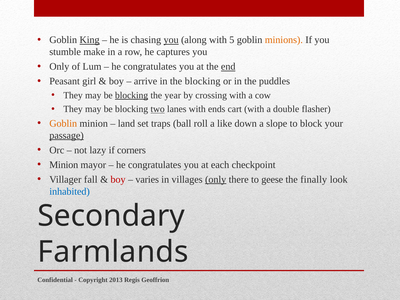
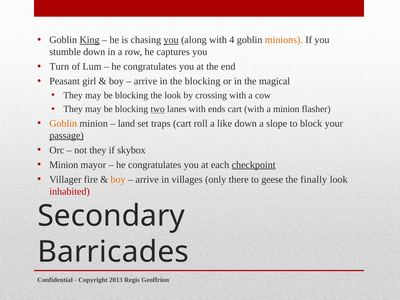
5: 5 -> 4 (232, 40)
stumble make: make -> down (94, 52)
Only: Only -> Turn (59, 67)
end underline: present -> none (228, 67)
puddles: puddles -> magical (275, 81)
blocking underline: present -> none (132, 95)
the year: year -> look (173, 95)
a double: double -> minion (286, 109)
traps ball: ball -> cart (182, 123)
not lazy: lazy -> they (98, 150)
corners: corners -> skybox (131, 150)
checkpoint underline: none -> present (254, 165)
fall: fall -> fire (91, 179)
boy colour: red -> orange (118, 179)
varies: varies -> arrive (147, 179)
only underline: present -> none (216, 179)
inhabited colour: blue -> red (70, 191)
Farmlands: Farmlands -> Barricades (113, 252)
